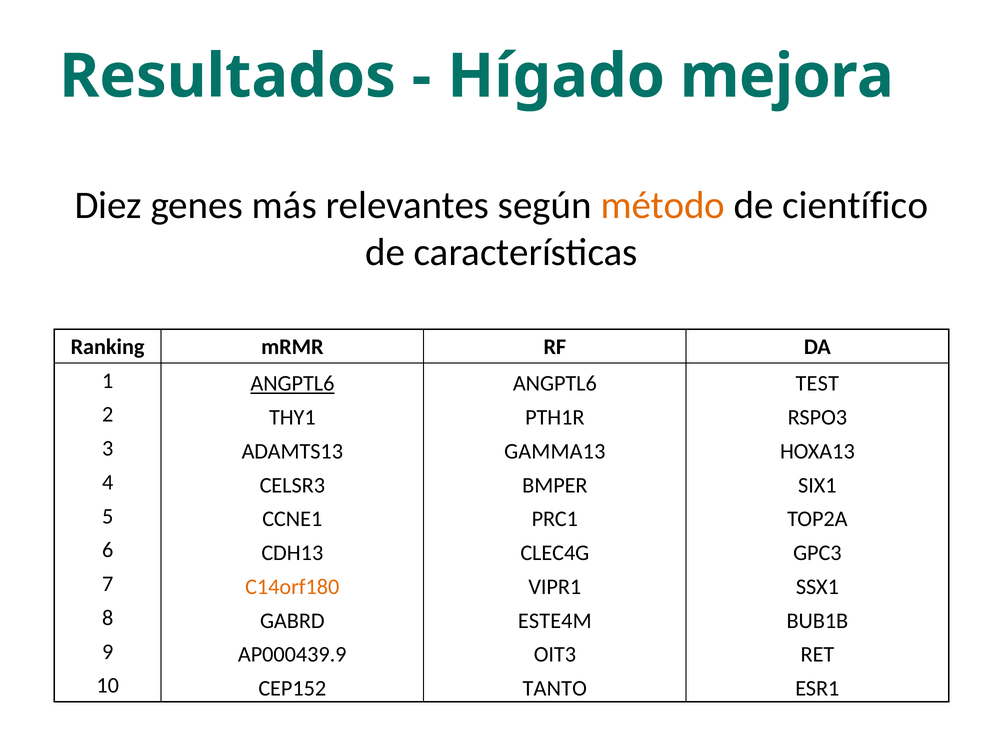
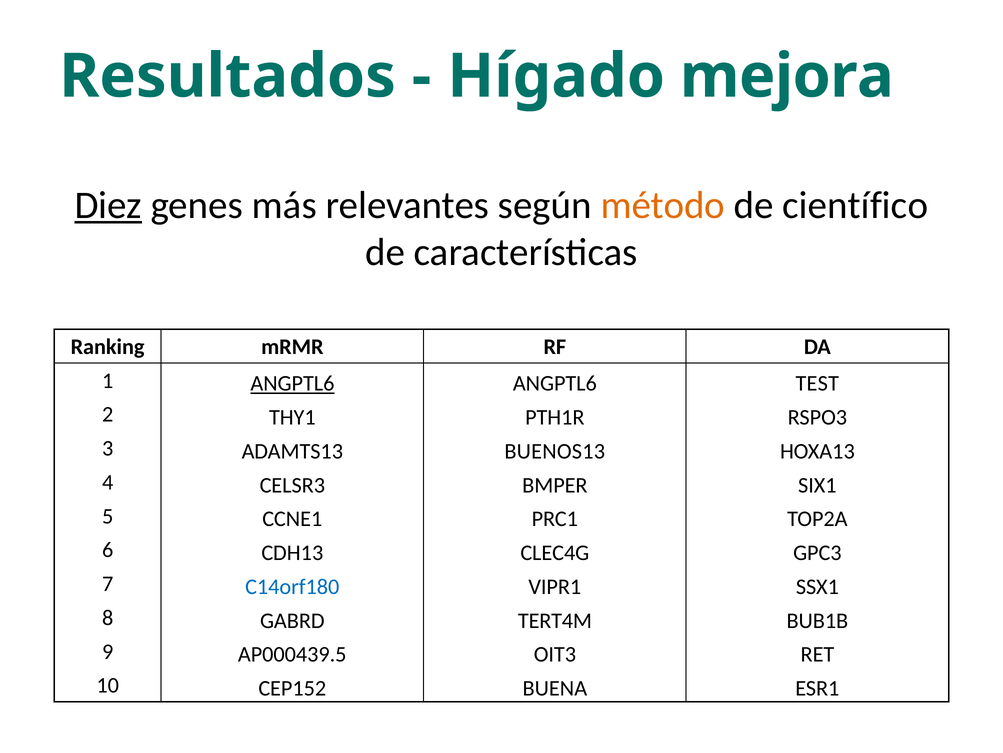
Diez underline: none -> present (108, 205)
GAMMA13: GAMMA13 -> BUENOS13 (555, 451)
C14orf180 colour: orange -> blue (292, 586)
ESTE4M: ESTE4M -> TERT4M (555, 620)
AP000439.9: AP000439.9 -> AP000439.5 (292, 654)
TANTO: TANTO -> BUENA (555, 688)
